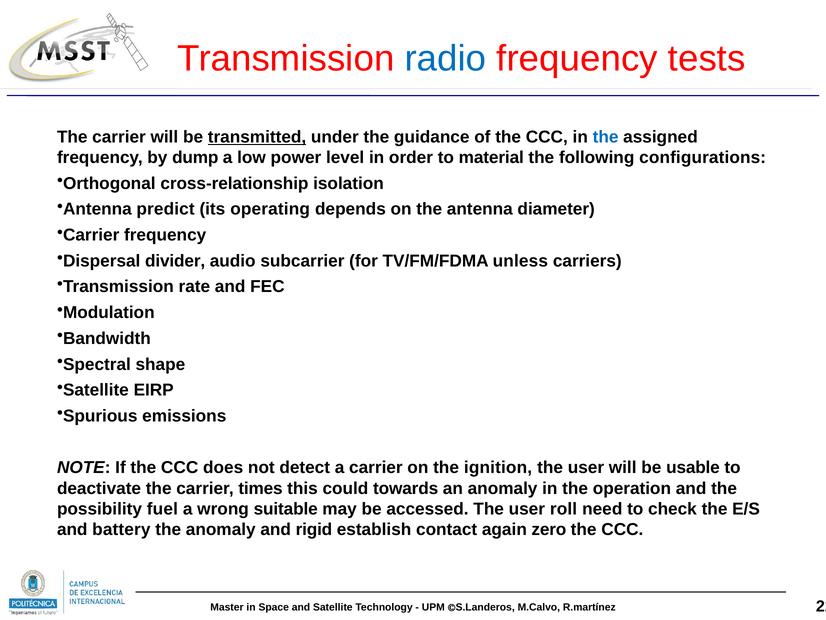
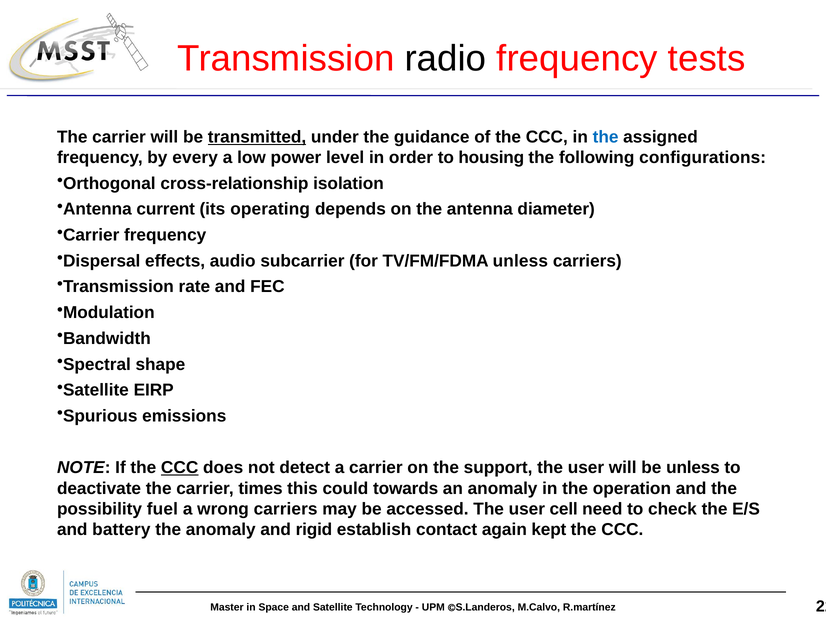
radio colour: blue -> black (445, 59)
dump: dump -> every (195, 157)
material: material -> housing (491, 157)
predict: predict -> current (166, 209)
divider: divider -> effects (175, 261)
CCC underline: none -> present (180, 467)
ignition: ignition -> support (498, 467)
be usable: usable -> unless (693, 467)
wrong suitable: suitable -> carriers (286, 509)
roll: roll -> cell (564, 509)
zero: zero -> kept (549, 529)
